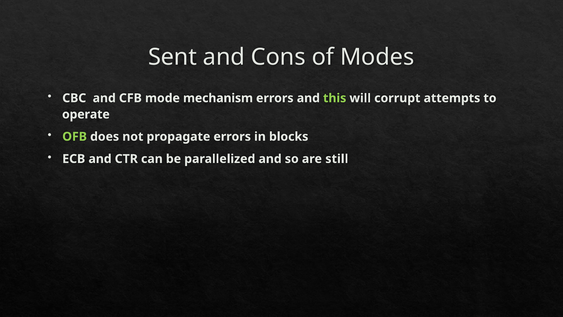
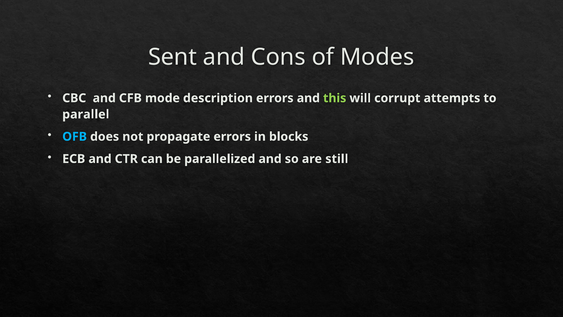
mechanism: mechanism -> description (218, 98)
operate: operate -> parallel (86, 114)
OFB colour: light green -> light blue (75, 137)
